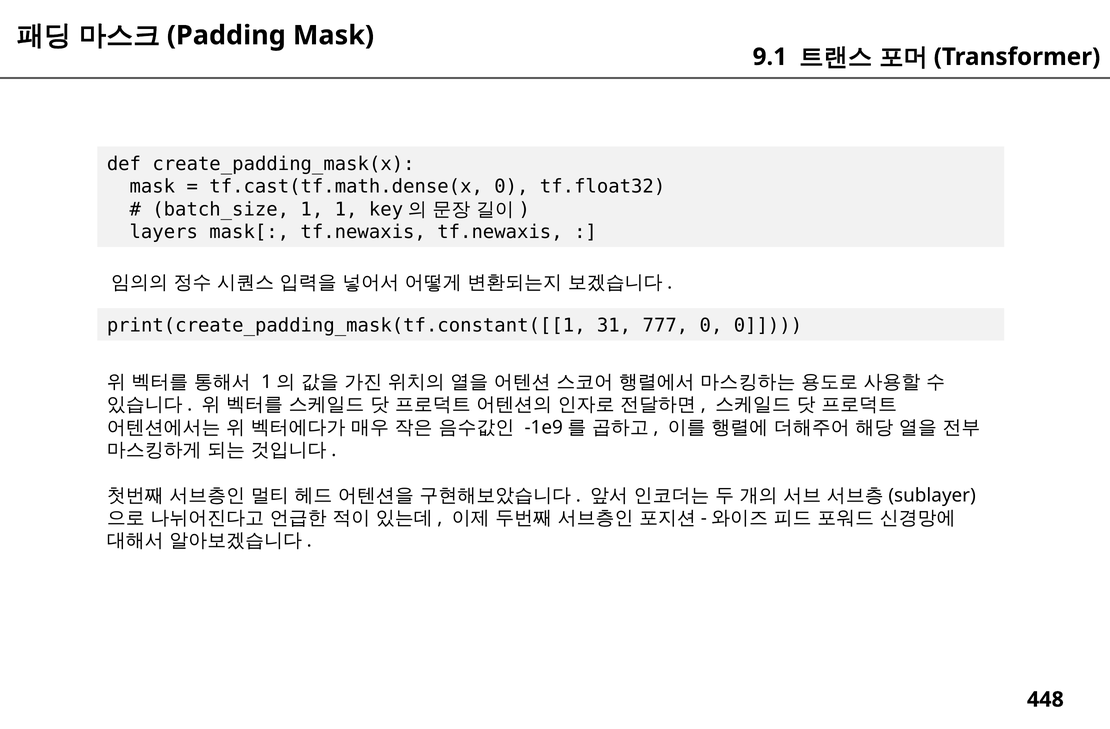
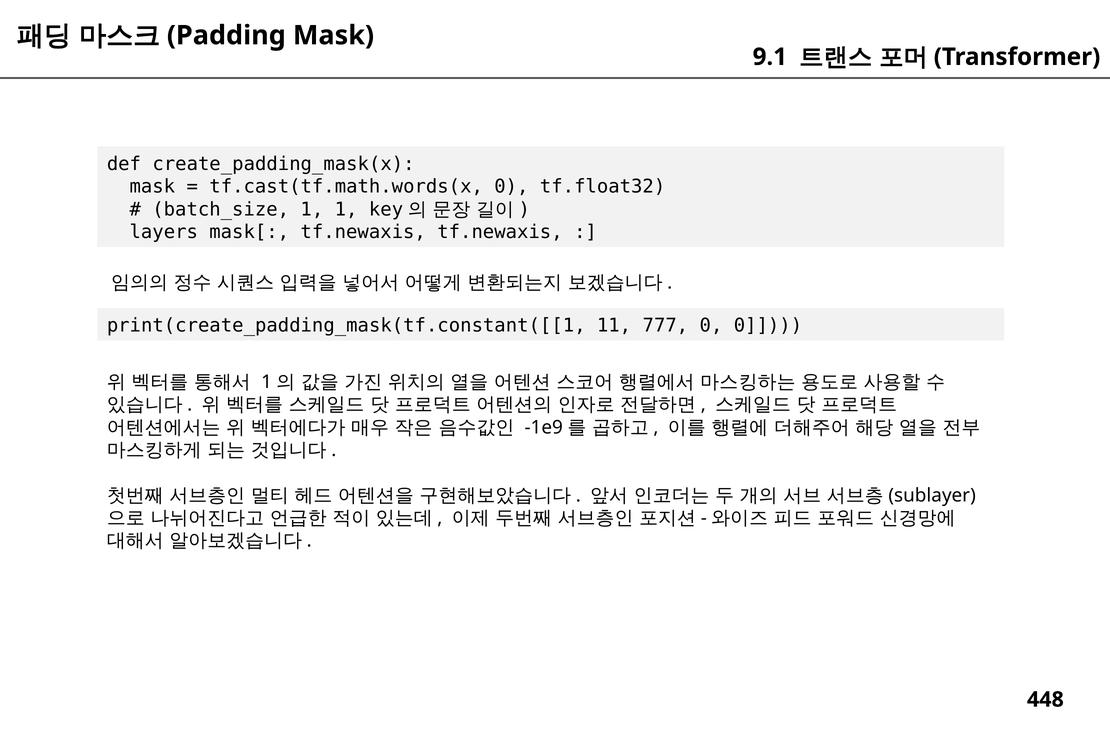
tf.cast(tf.math.dense(x: tf.cast(tf.math.dense(x -> tf.cast(tf.math.words(x (346, 187)
31: 31 -> 11 (614, 326)
